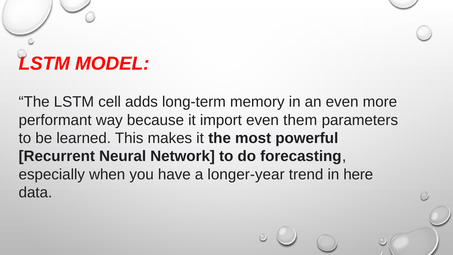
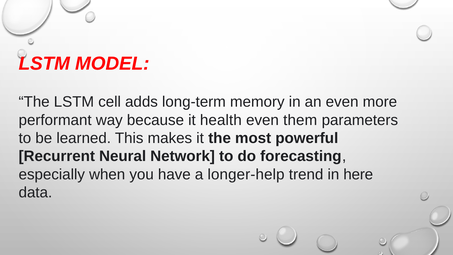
import: import -> health (221, 120)
longer-year: longer-year -> longer-help (246, 174)
